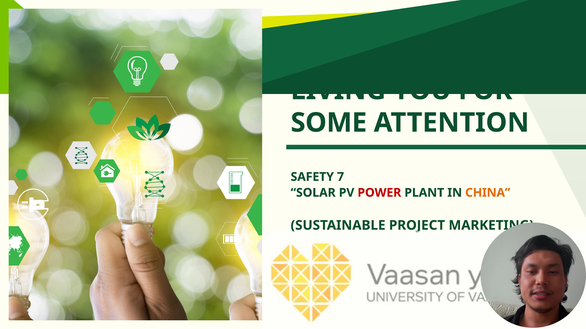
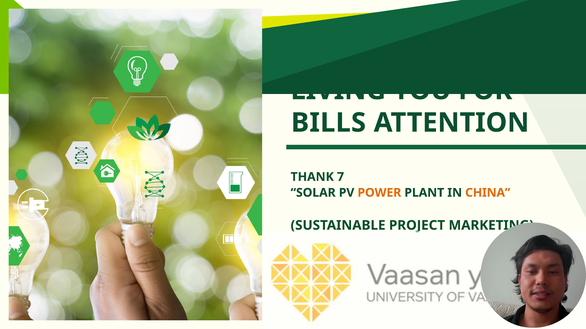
SOME: SOME -> BILLS (329, 123)
SAFETY: SAFETY -> THANK (312, 177)
POWER colour: red -> orange (379, 193)
